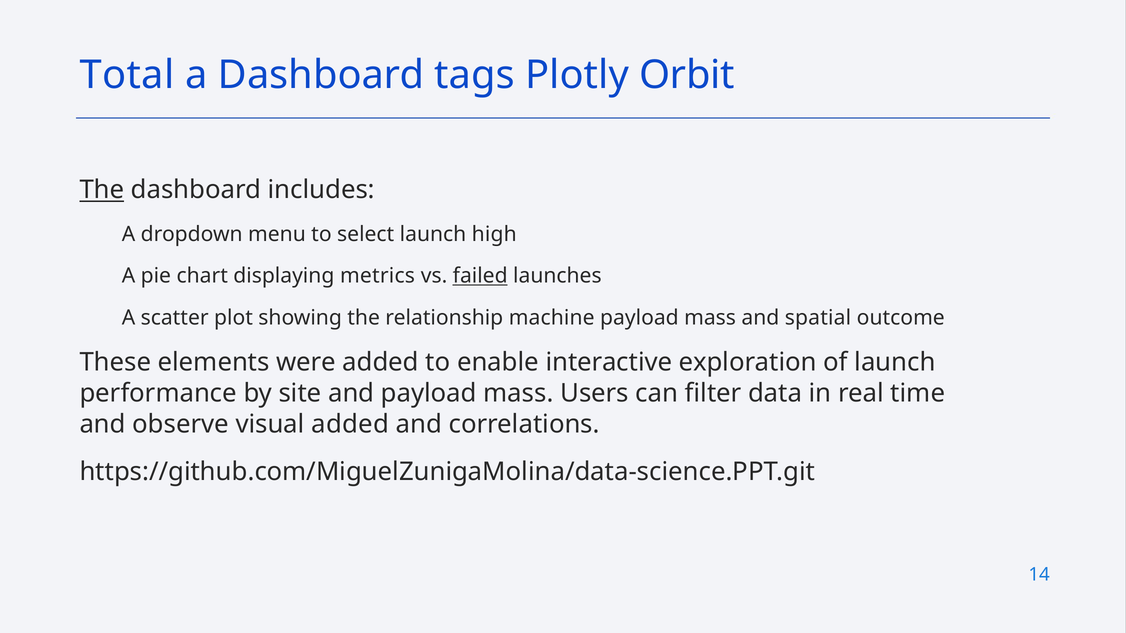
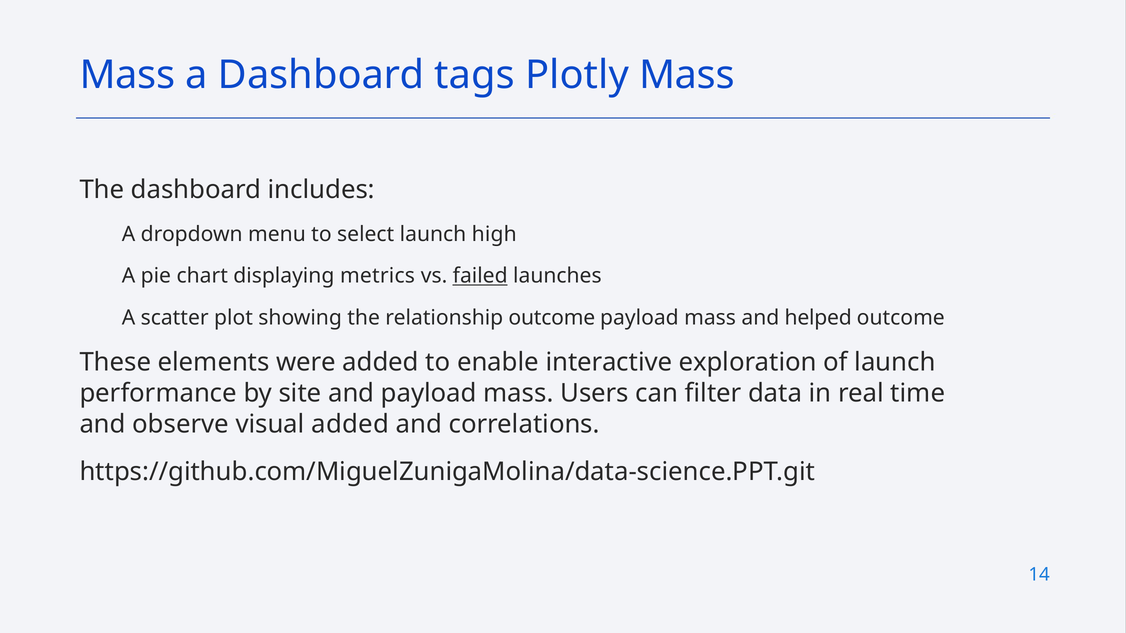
Total: Total -> Mass (127, 75)
Plotly Orbit: Orbit -> Mass (687, 75)
The underline: present -> none (102, 190)
relationship machine: machine -> outcome (552, 318)
spatial: spatial -> helped (818, 318)
